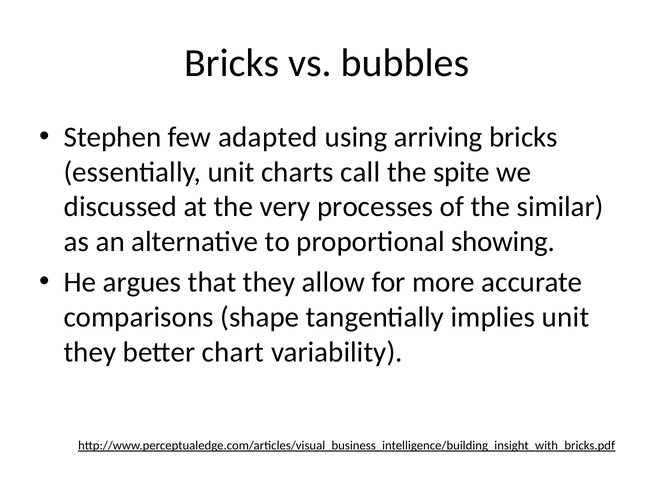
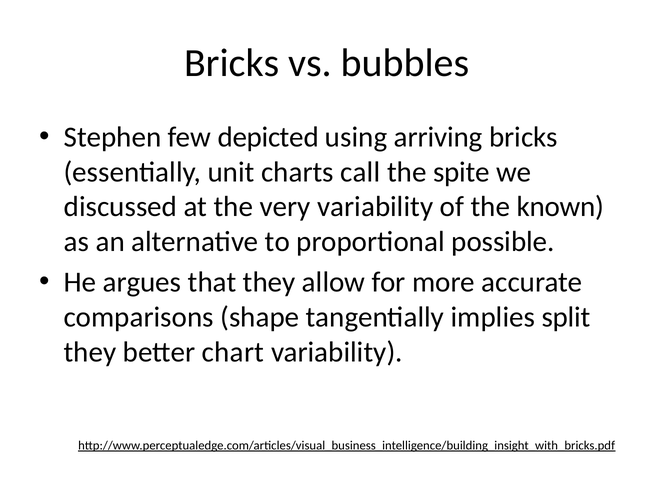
adapted: adapted -> depicted (268, 137)
very processes: processes -> variability (375, 207)
similar: similar -> known (560, 207)
showing: showing -> possible (503, 242)
implies unit: unit -> split (566, 318)
